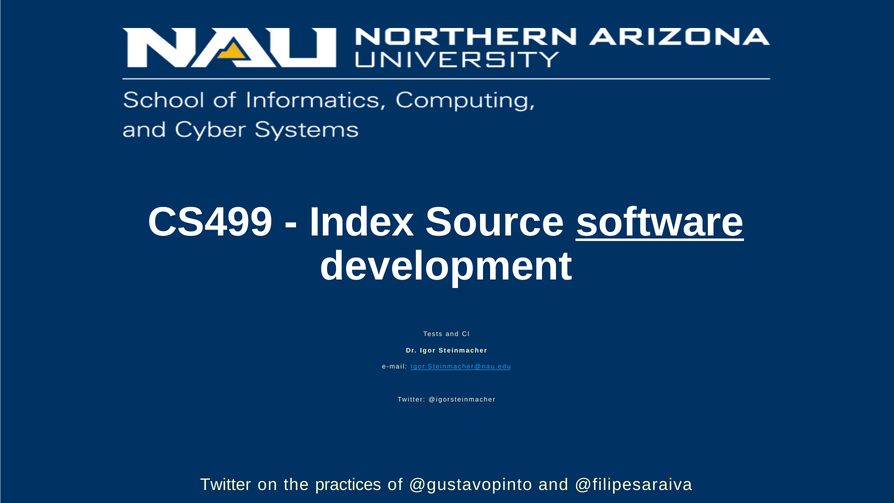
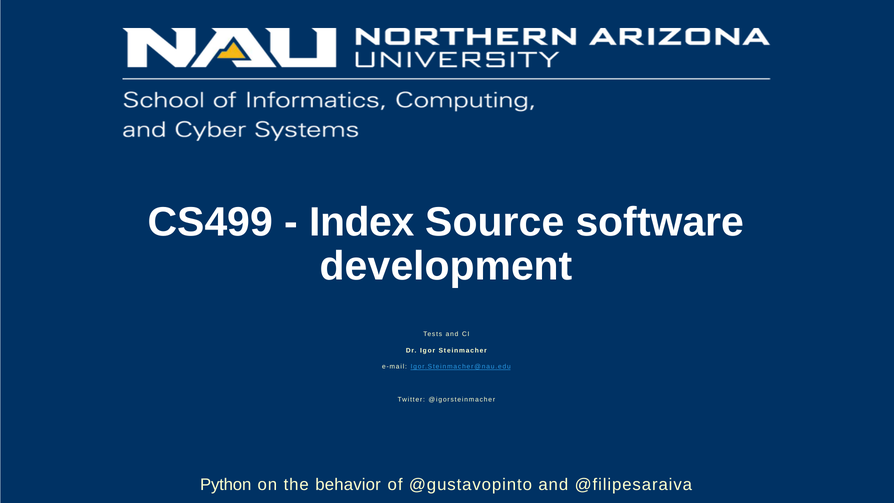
software underline: present -> none (660, 222)
Twitter: Twitter -> Python (226, 485)
practices: practices -> behavior (348, 485)
